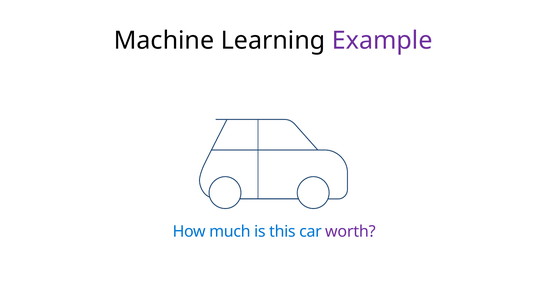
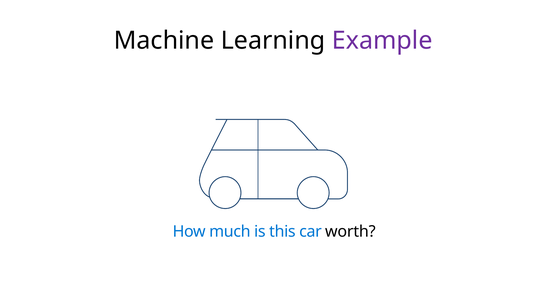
worth colour: purple -> black (350, 231)
